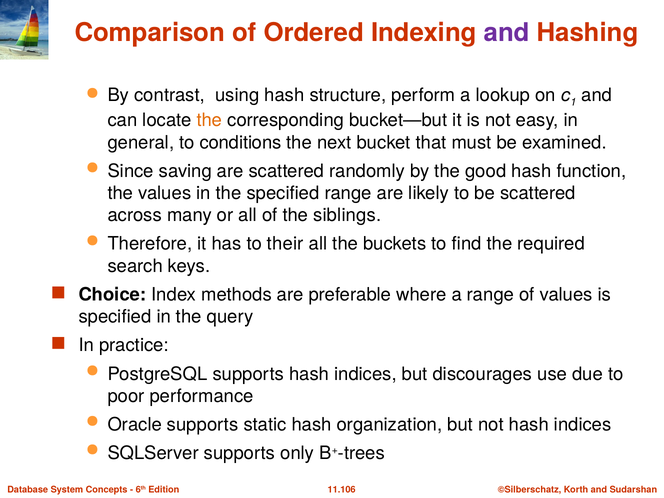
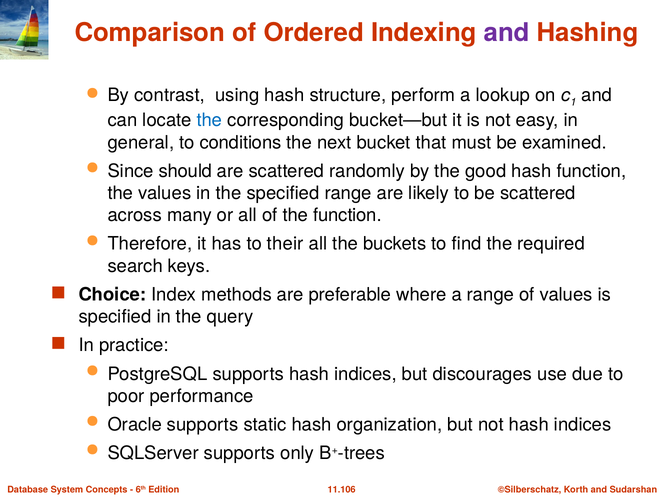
the colour: orange -> blue (209, 120)
saving: saving -> should (185, 171)
the siblings: siblings -> function (348, 215)
